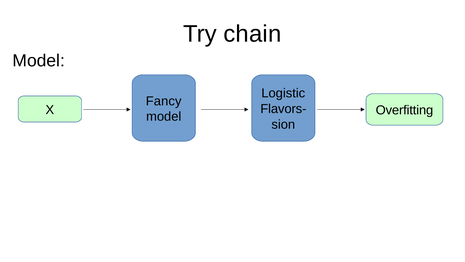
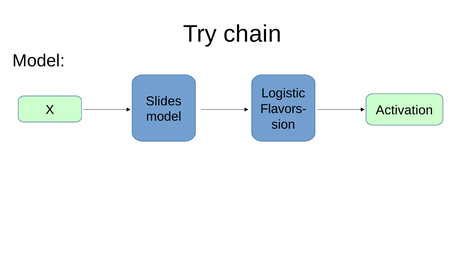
Fancy: Fancy -> Slides (164, 101)
Overfitting: Overfitting -> Activation (404, 110)
